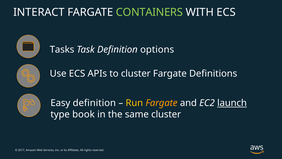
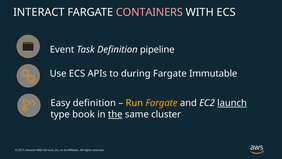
CONTAINERS colour: light green -> pink (149, 12)
Tasks: Tasks -> Event (62, 49)
options: options -> pipeline (157, 49)
to cluster: cluster -> during (136, 73)
Definitions: Definitions -> Immutable (213, 73)
the underline: none -> present (115, 114)
